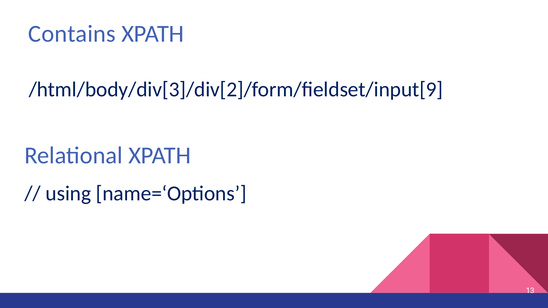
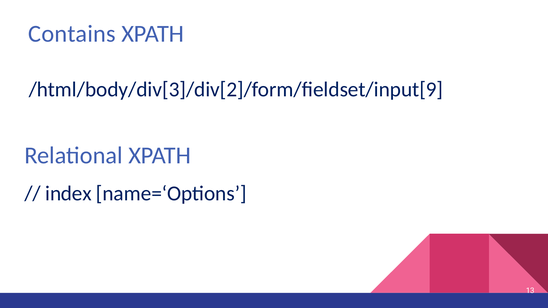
using: using -> index (68, 194)
